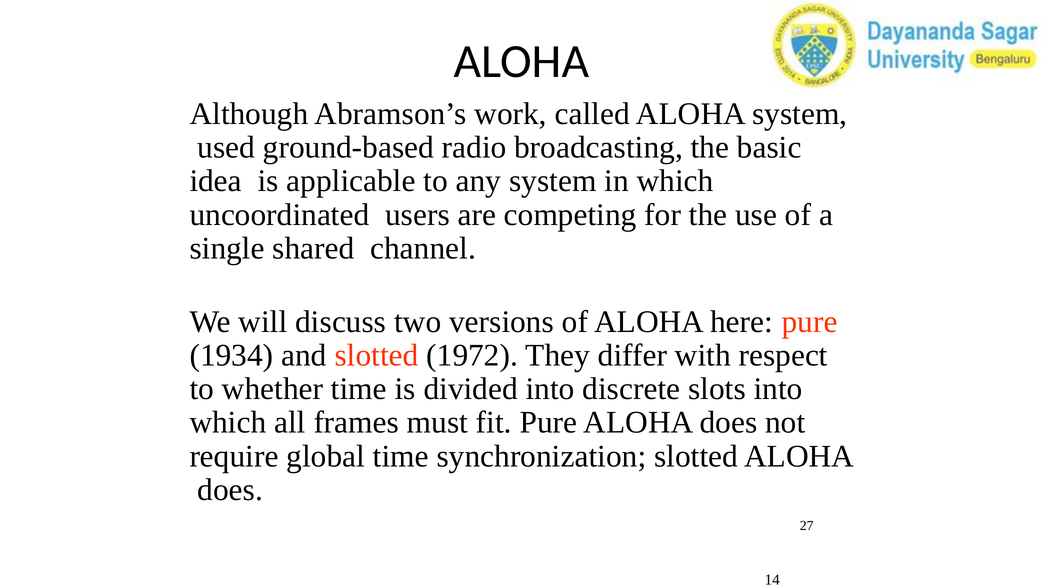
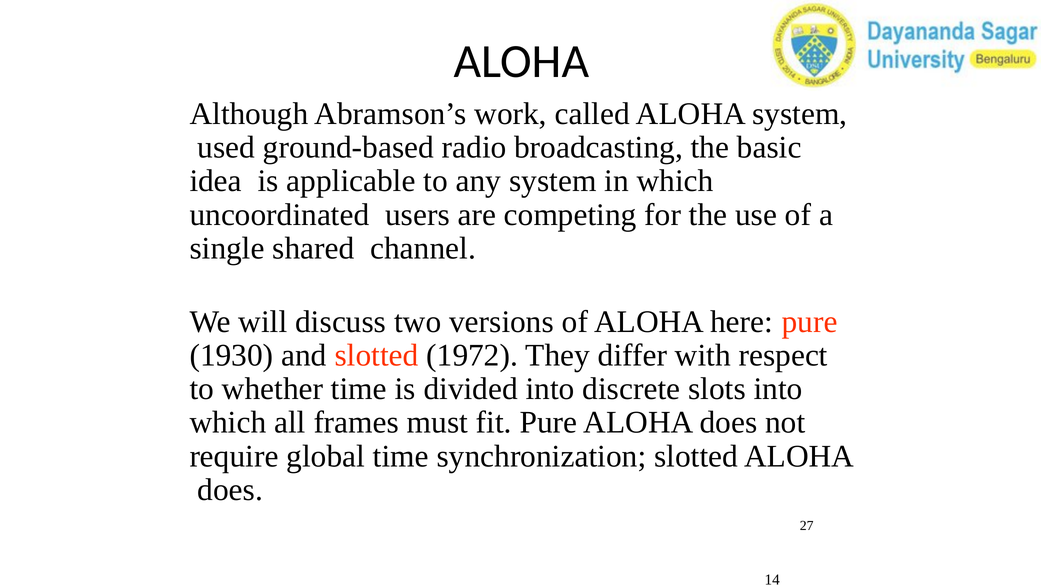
1934: 1934 -> 1930 (231, 356)
